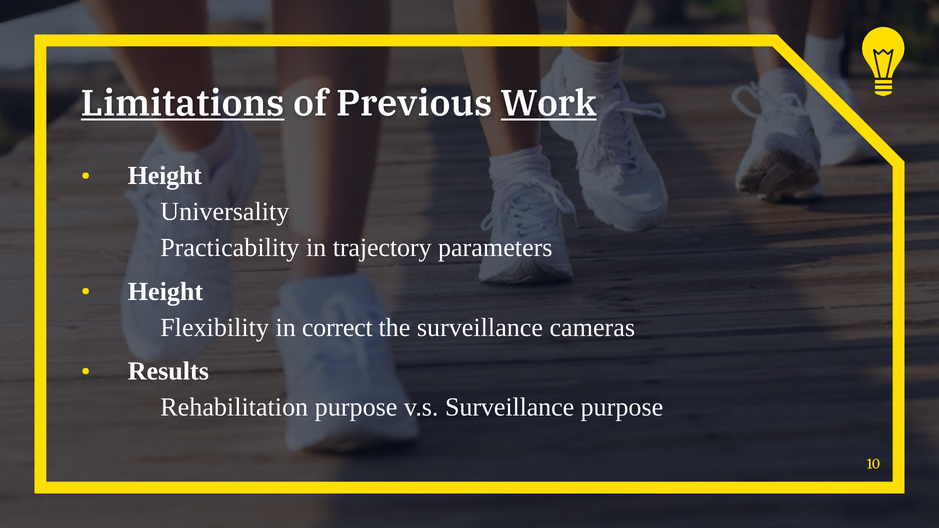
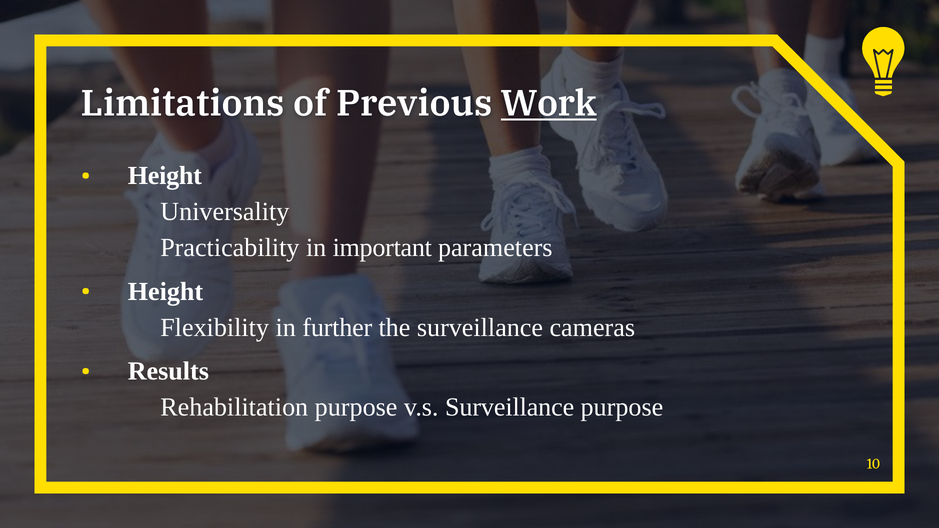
Limitations underline: present -> none (183, 104)
trajectory: trajectory -> important (382, 248)
correct: correct -> further (337, 328)
